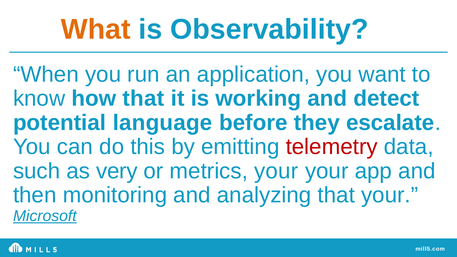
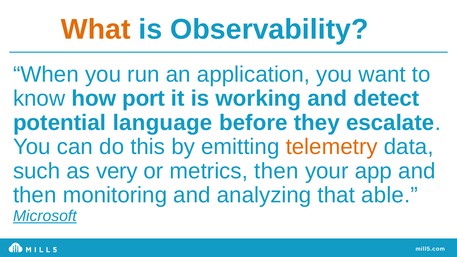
how that: that -> port (144, 99)
telemetry colour: red -> orange (332, 147)
metrics your: your -> then (276, 171)
that your: your -> able (390, 195)
